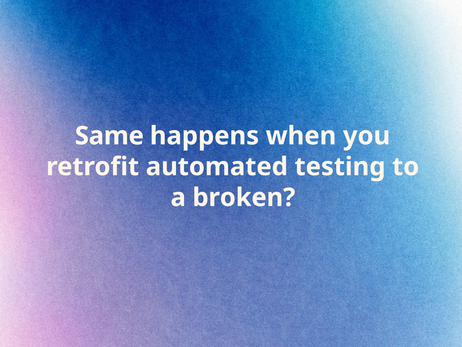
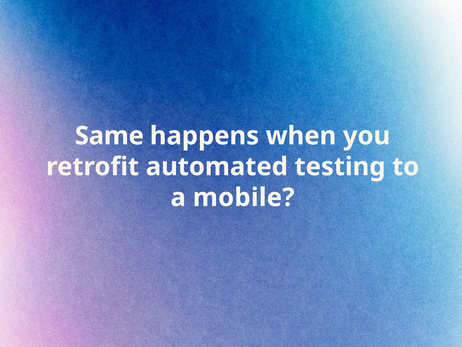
broken: broken -> mobile (244, 197)
